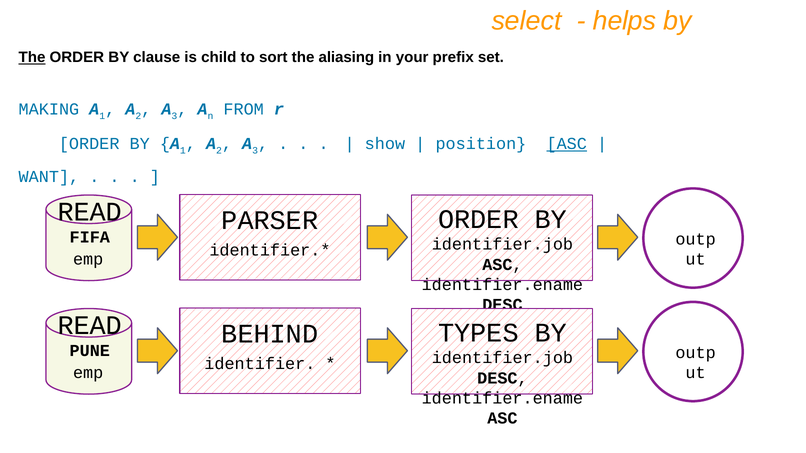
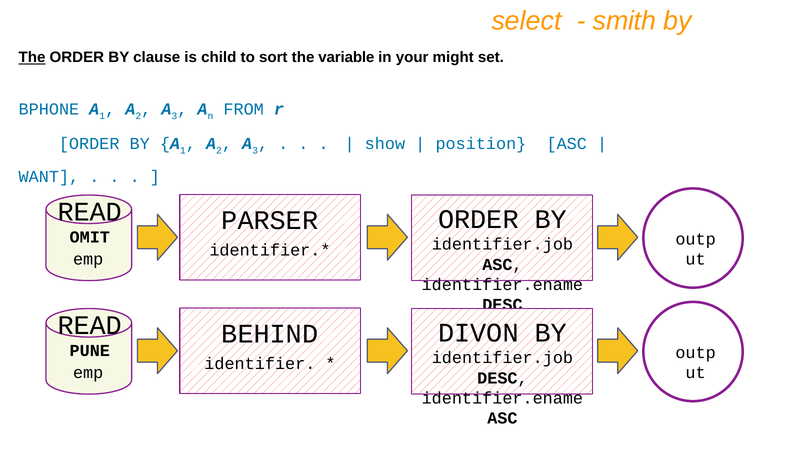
helps: helps -> smith (625, 21)
aliasing: aliasing -> variable (346, 58)
prefix: prefix -> might (453, 58)
MAKING: MAKING -> BPHONE (49, 110)
ASC underline: present -> none (567, 144)
FIFA: FIFA -> OMIT (90, 238)
TYPES: TYPES -> DIVON (478, 333)
